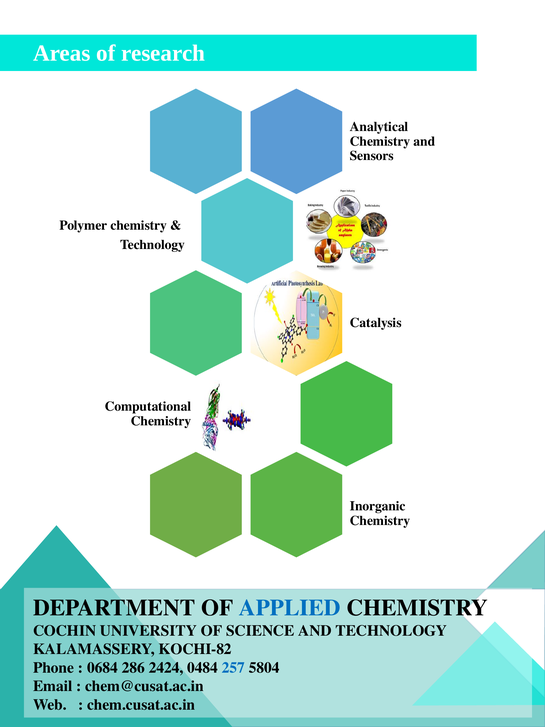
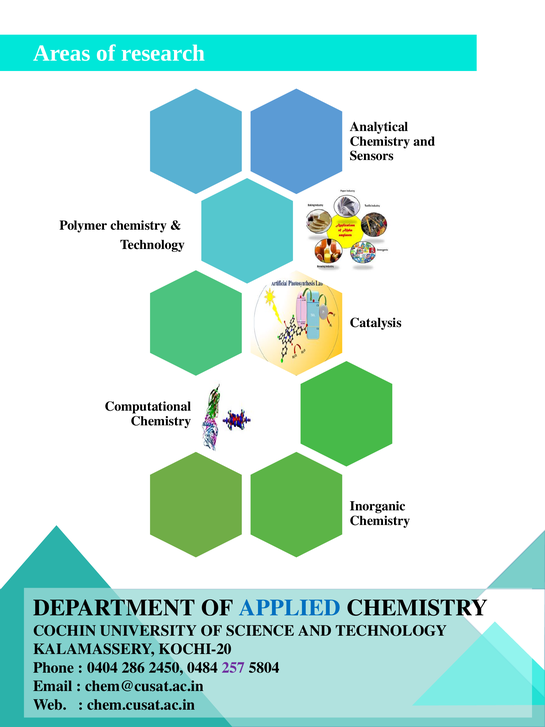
KOCHI-82: KOCHI-82 -> KOCHI-20 (195, 649)
0684: 0684 -> 0404 (102, 667)
2424: 2424 -> 2450 (166, 667)
257 colour: blue -> purple (233, 667)
